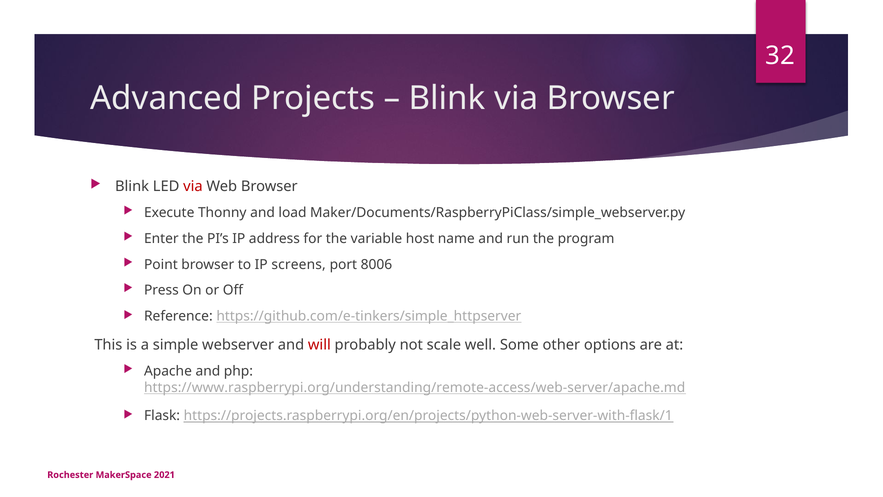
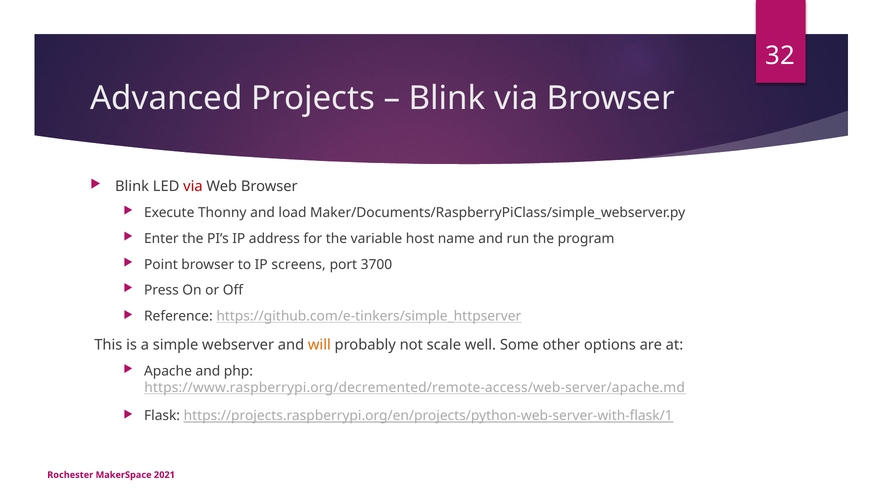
8006: 8006 -> 3700 (376, 264)
will colour: red -> orange (319, 344)
https://www.raspberrypi.org/understanding/remote-access/web-server/apache.md: https://www.raspberrypi.org/understanding/remote-access/web-server/apache.md -> https://www.raspberrypi.org/decremented/remote-access/web-server/apache.md (415, 387)
